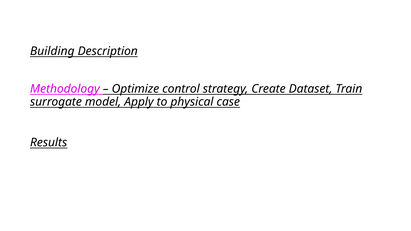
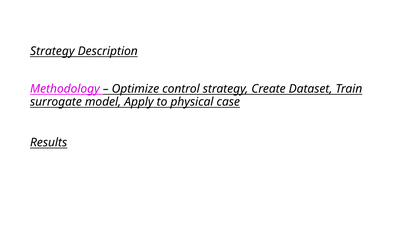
Building: Building -> Strategy (52, 51)
